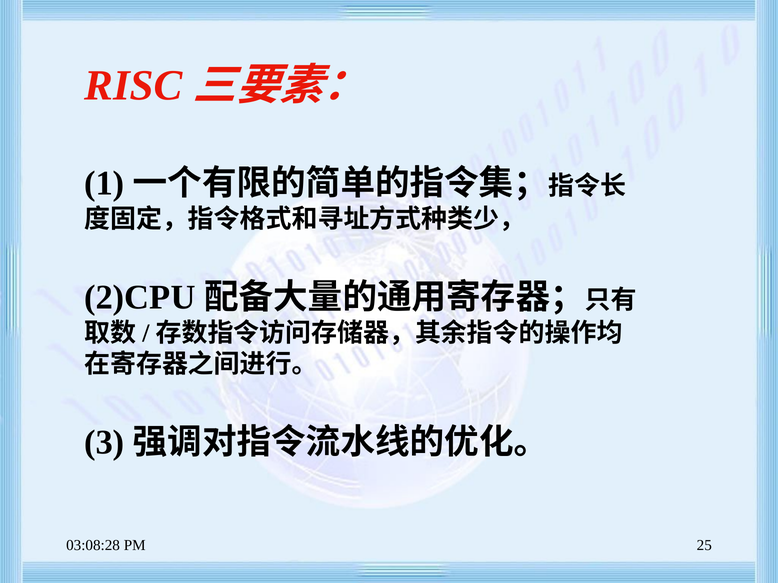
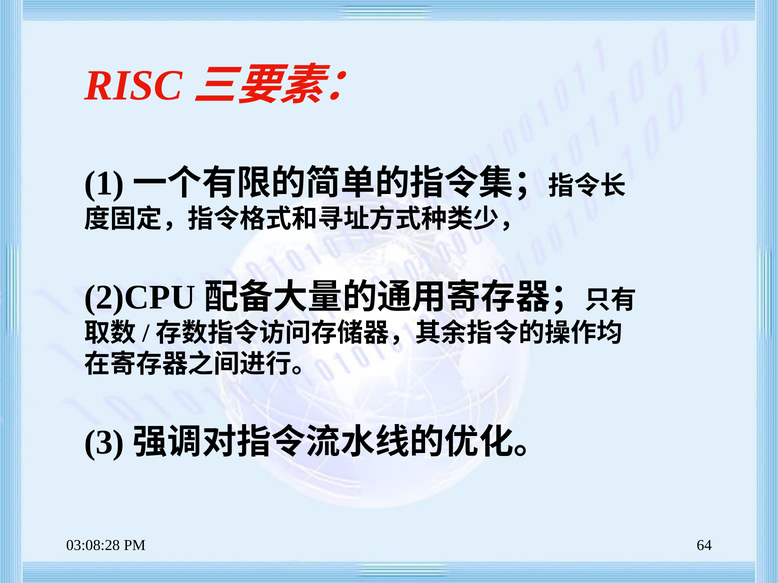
25: 25 -> 64 (704, 546)
